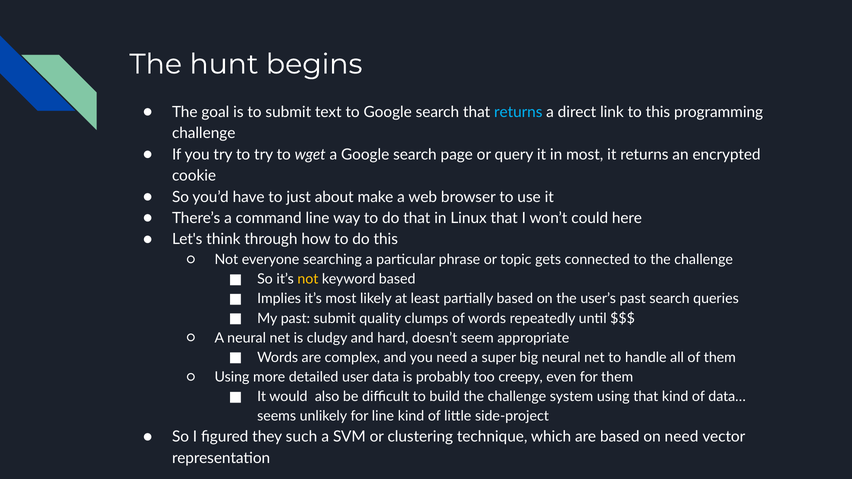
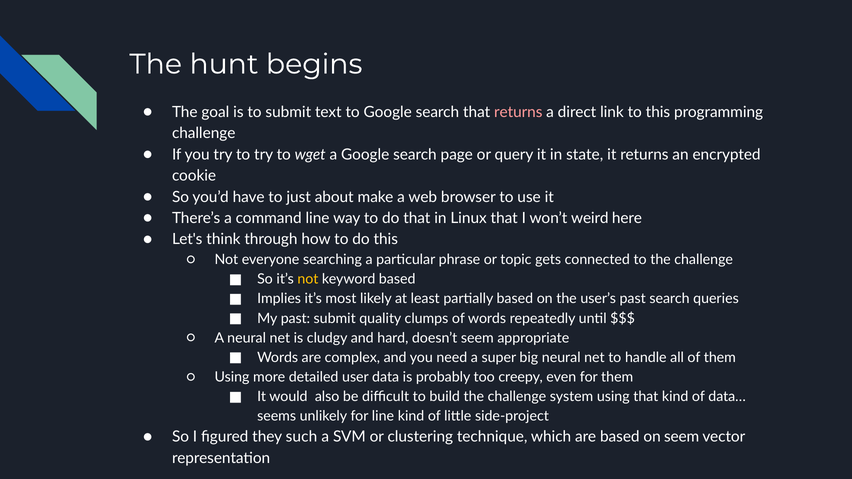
returns colour: light blue -> pink (518, 112)
in most: most -> state (585, 155)
could: could -> weird (590, 218)
on need: need -> seem (682, 437)
